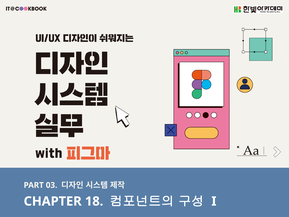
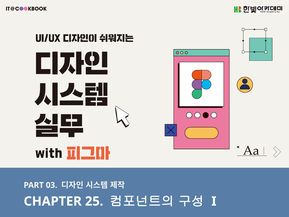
18: 18 -> 25 (94, 201)
